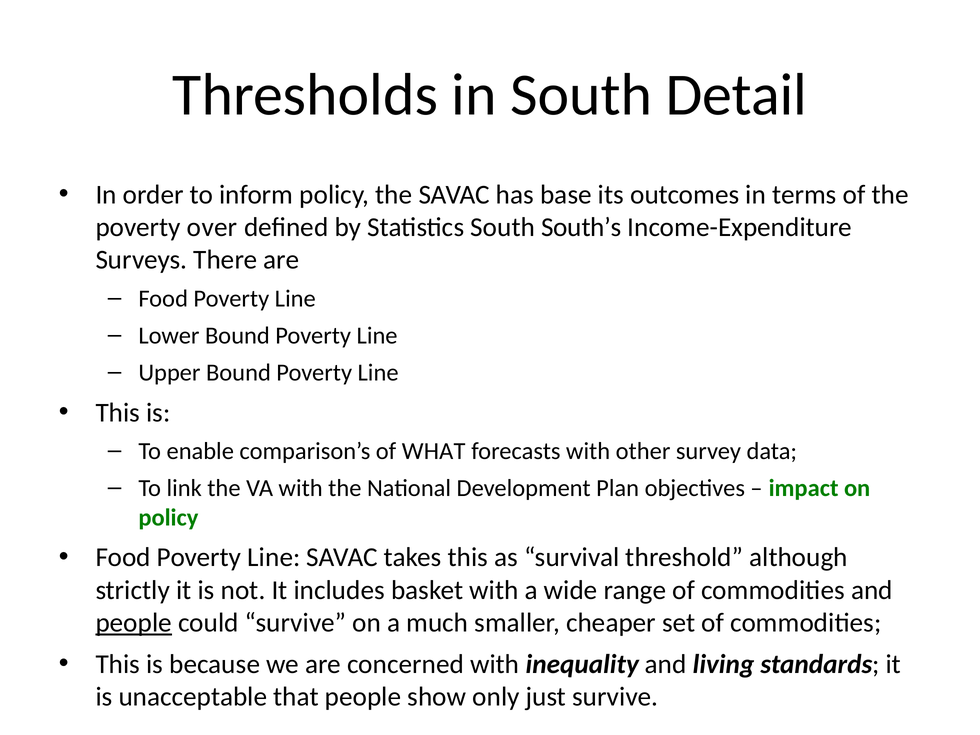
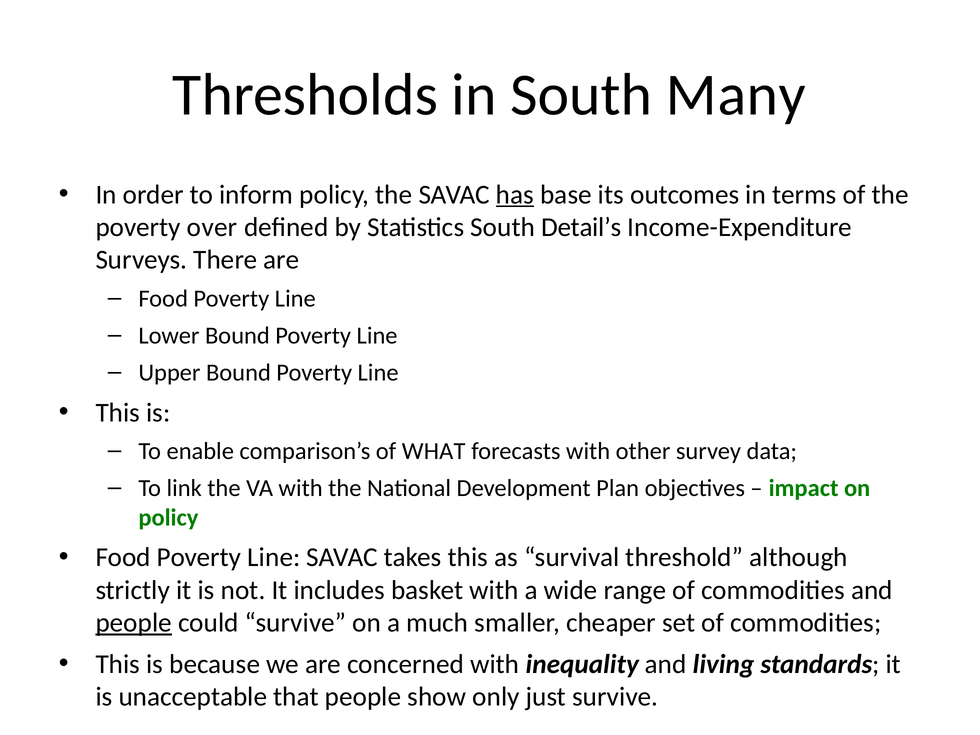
Detail: Detail -> Many (736, 95)
has underline: none -> present (515, 195)
South’s: South’s -> Detail’s (581, 227)
